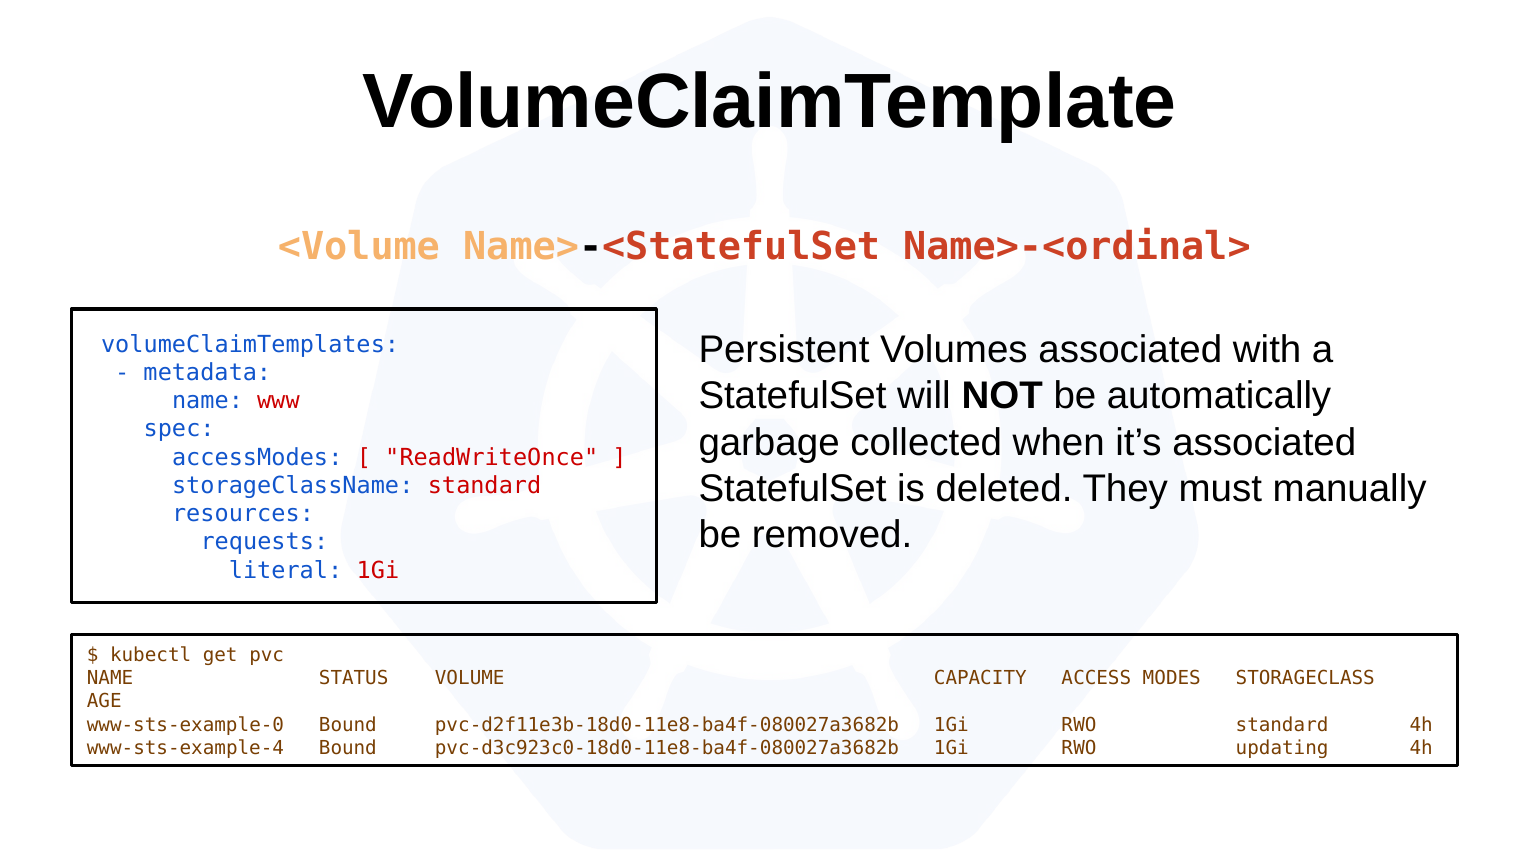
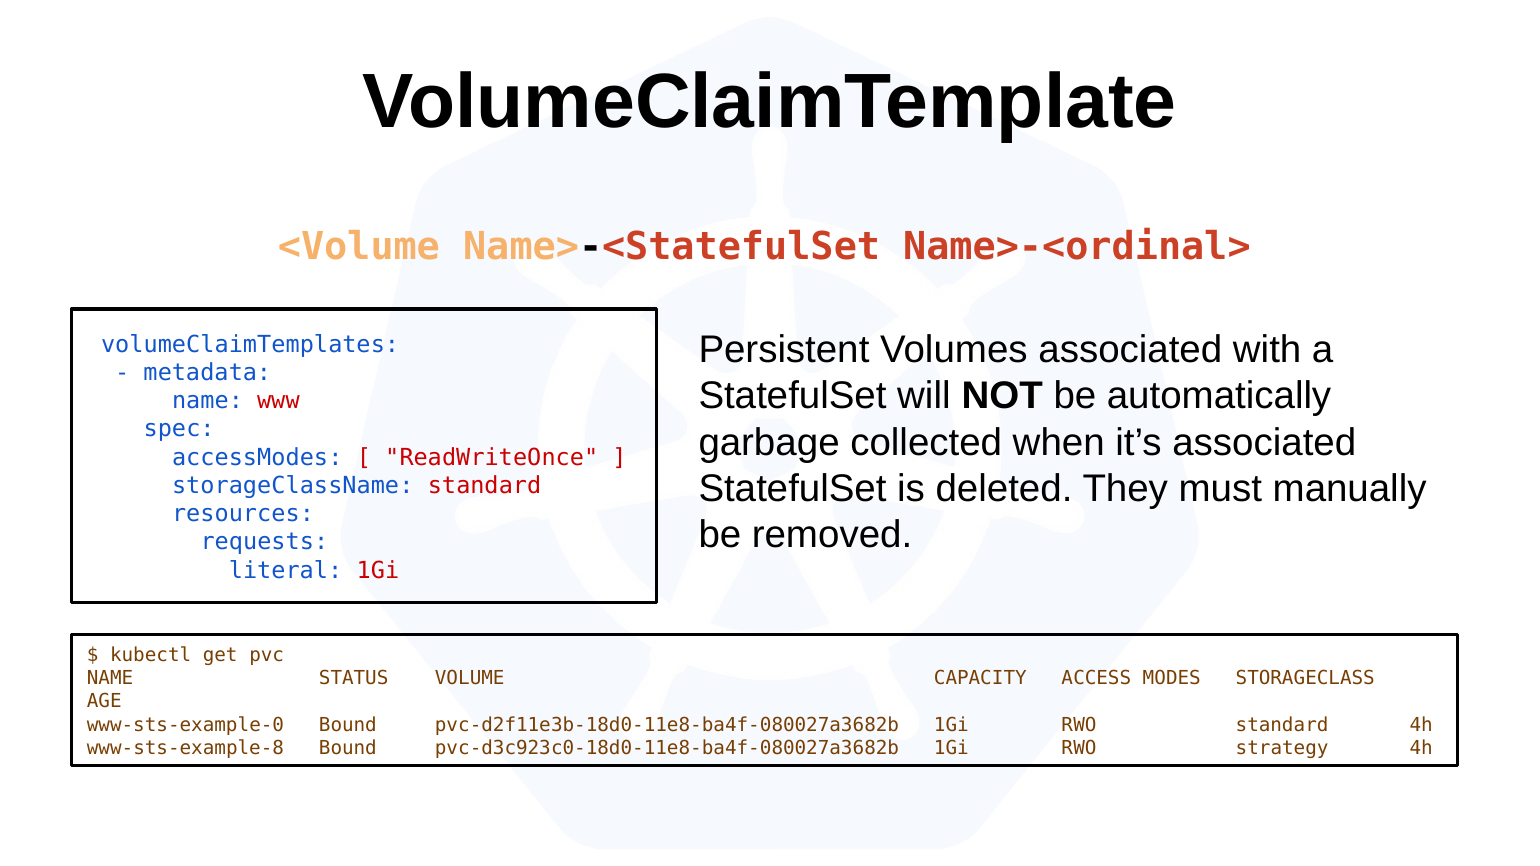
www-sts-example-4: www-sts-example-4 -> www-sts-example-8 (185, 748)
updating: updating -> strategy (1282, 748)
